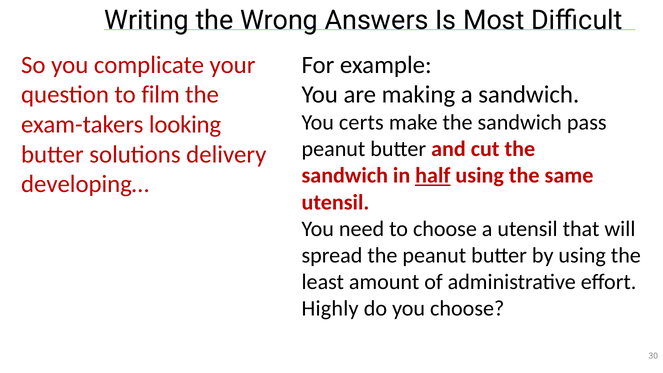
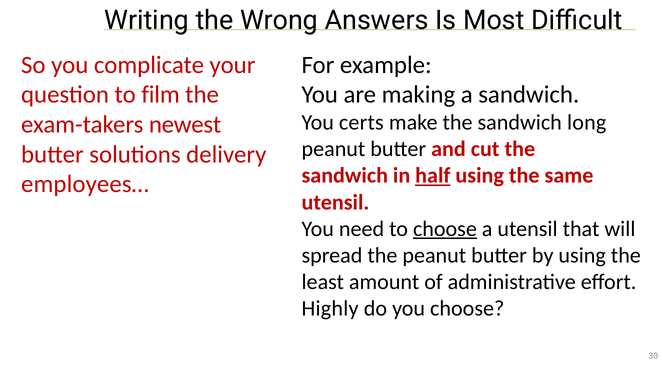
pass: pass -> long (587, 123)
looking: looking -> newest (185, 124)
developing…: developing… -> employees… (85, 184)
choose underline: none -> present (445, 229)
